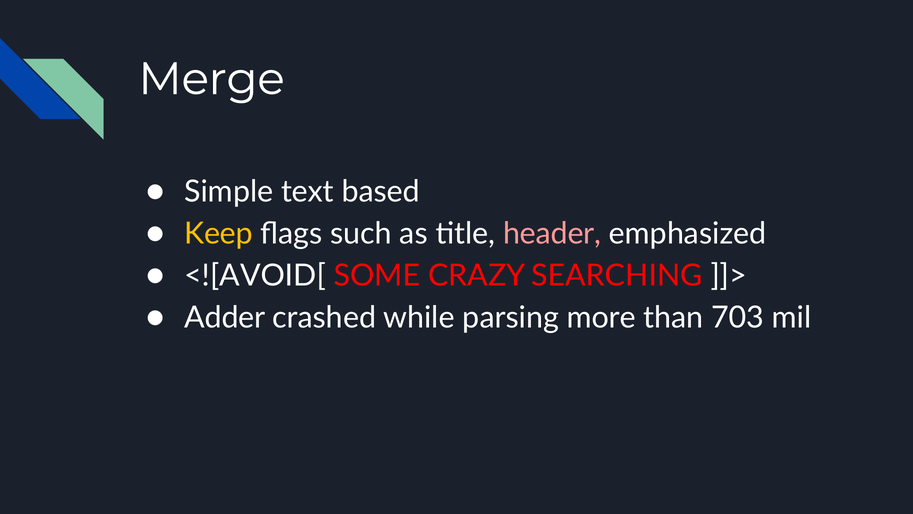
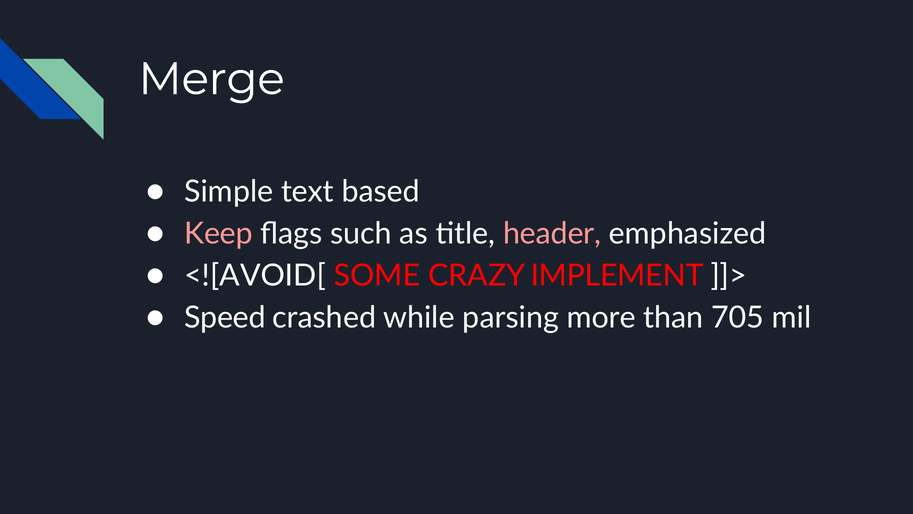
Keep colour: yellow -> pink (219, 233)
SEARCHING: SEARCHING -> IMPLEMENT (617, 275)
Adder: Adder -> Speed (225, 317)
703: 703 -> 705 (738, 317)
